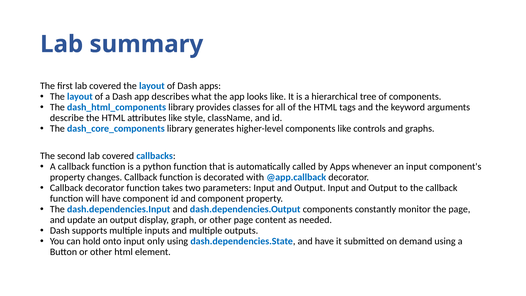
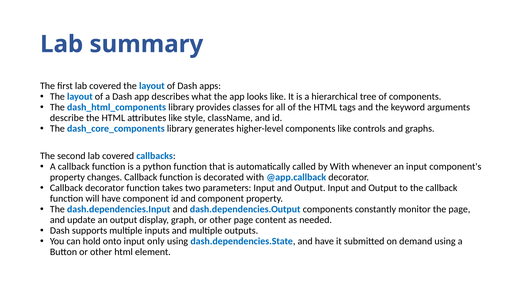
by Apps: Apps -> With (340, 166)
